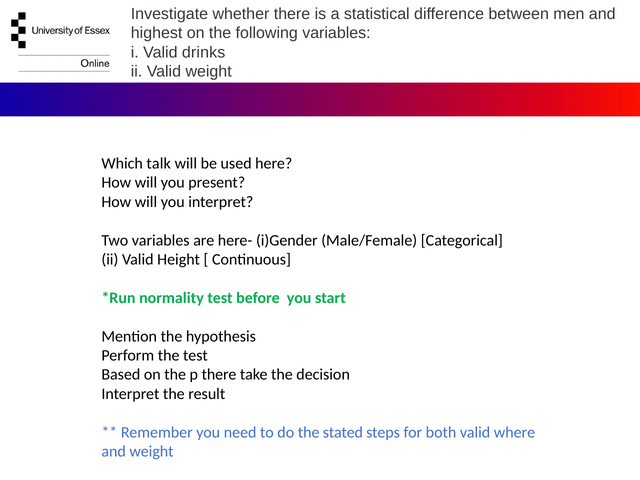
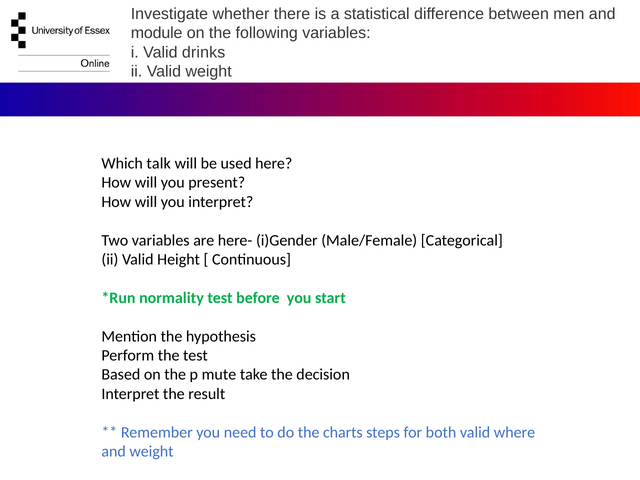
highest: highest -> module (157, 33)
p there: there -> mute (219, 375)
stated: stated -> charts (343, 432)
